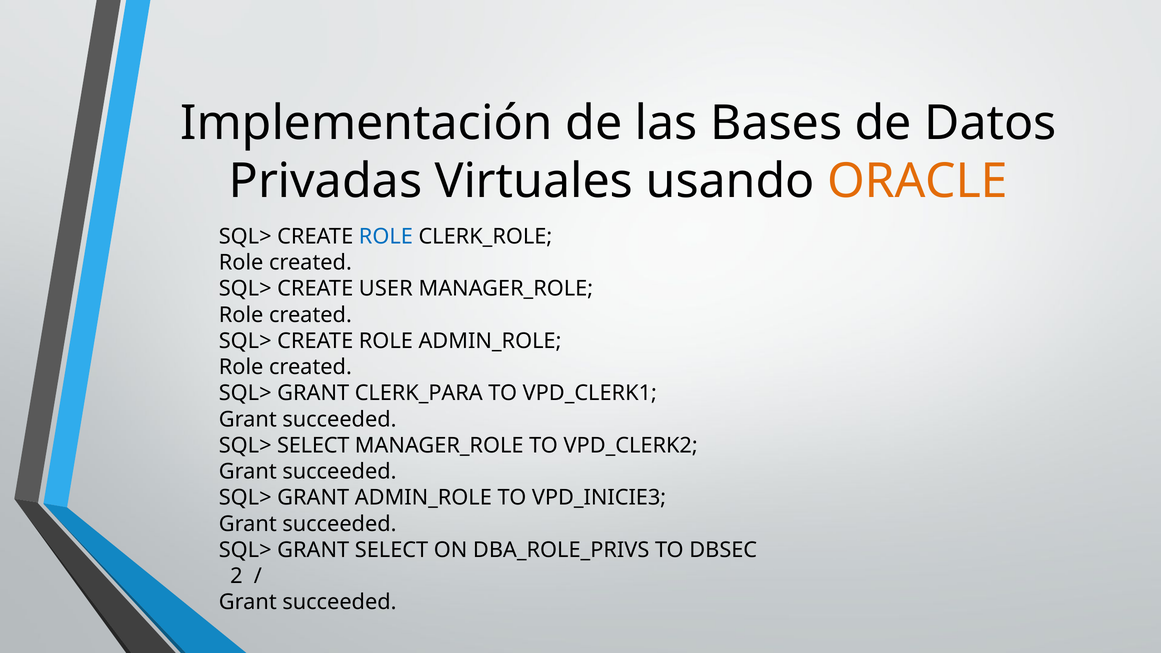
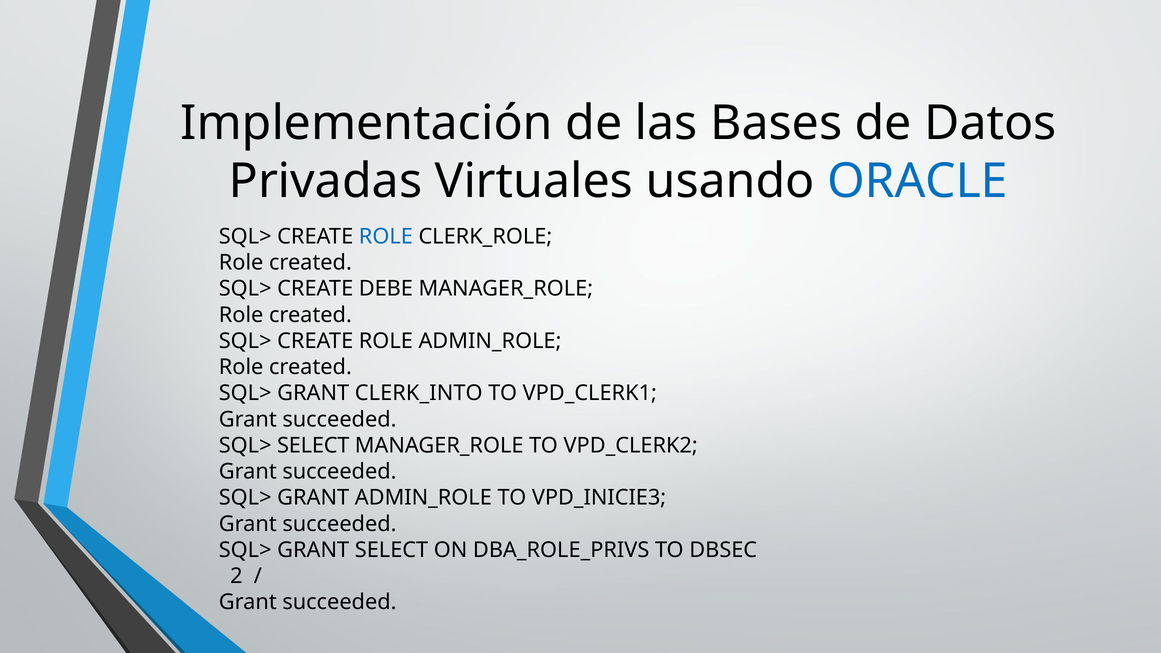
ORACLE colour: orange -> blue (917, 181)
USER: USER -> DEBE (386, 289)
CLERK_PARA: CLERK_PARA -> CLERK_INTO (419, 393)
